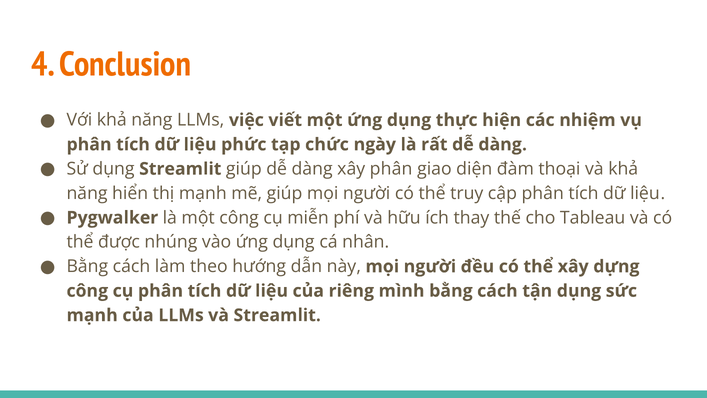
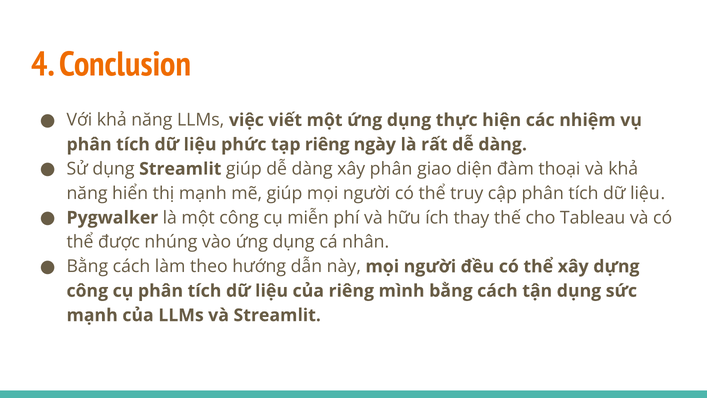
tạp chức: chức -> riêng (327, 144)
